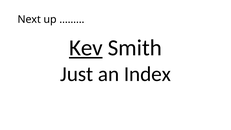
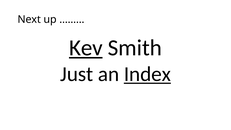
Index underline: none -> present (147, 74)
